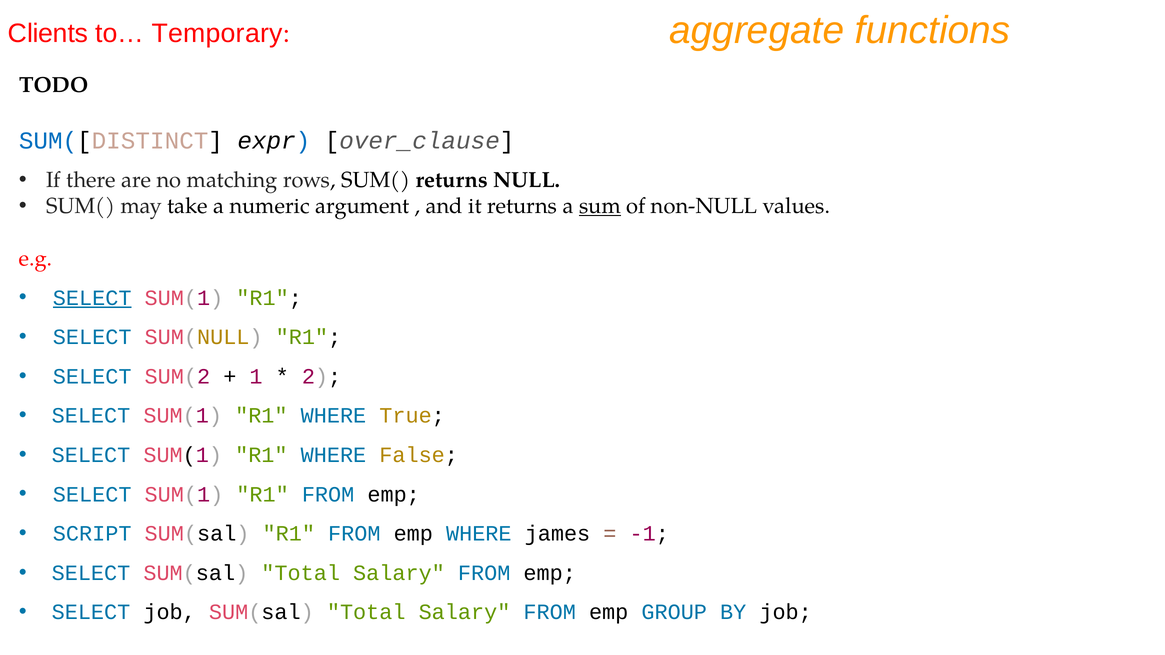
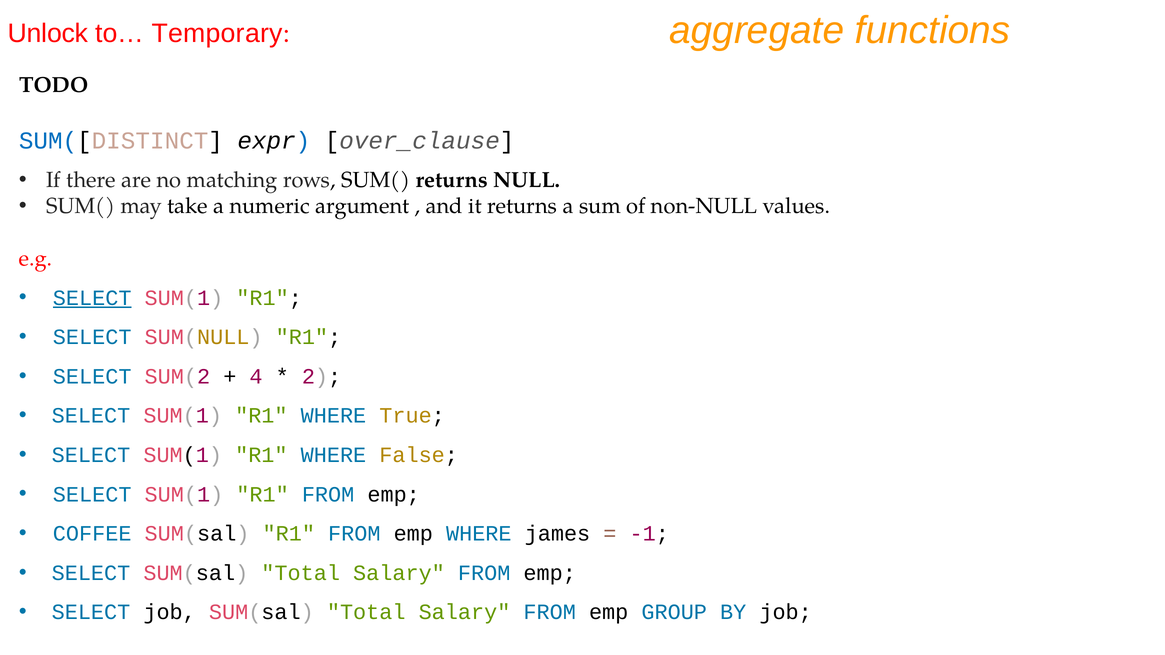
Clients: Clients -> Unlock (48, 33)
sum underline: present -> none (600, 206)
1: 1 -> 4 (256, 377)
SCRIPT: SCRIPT -> COFFEE (92, 534)
